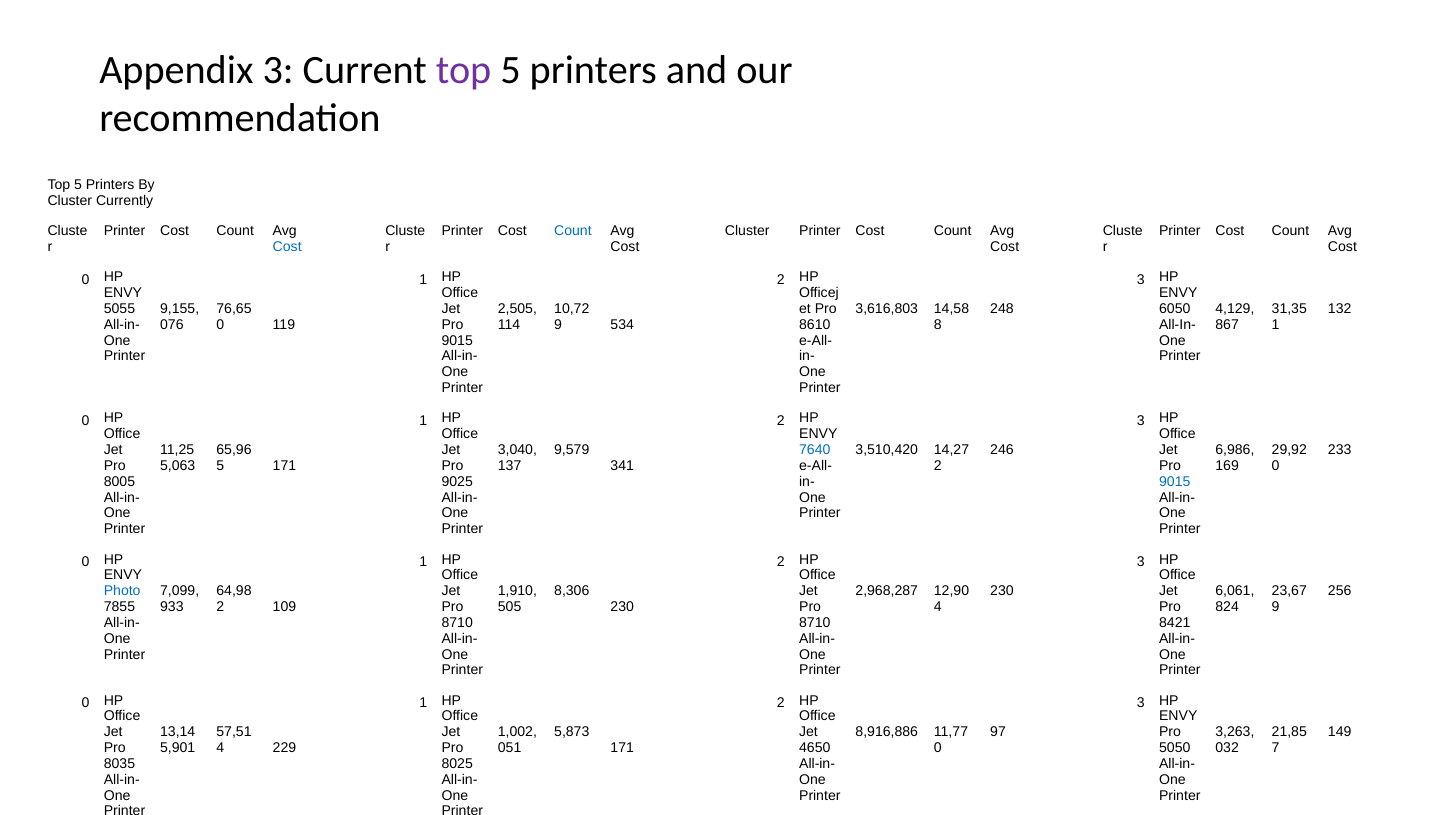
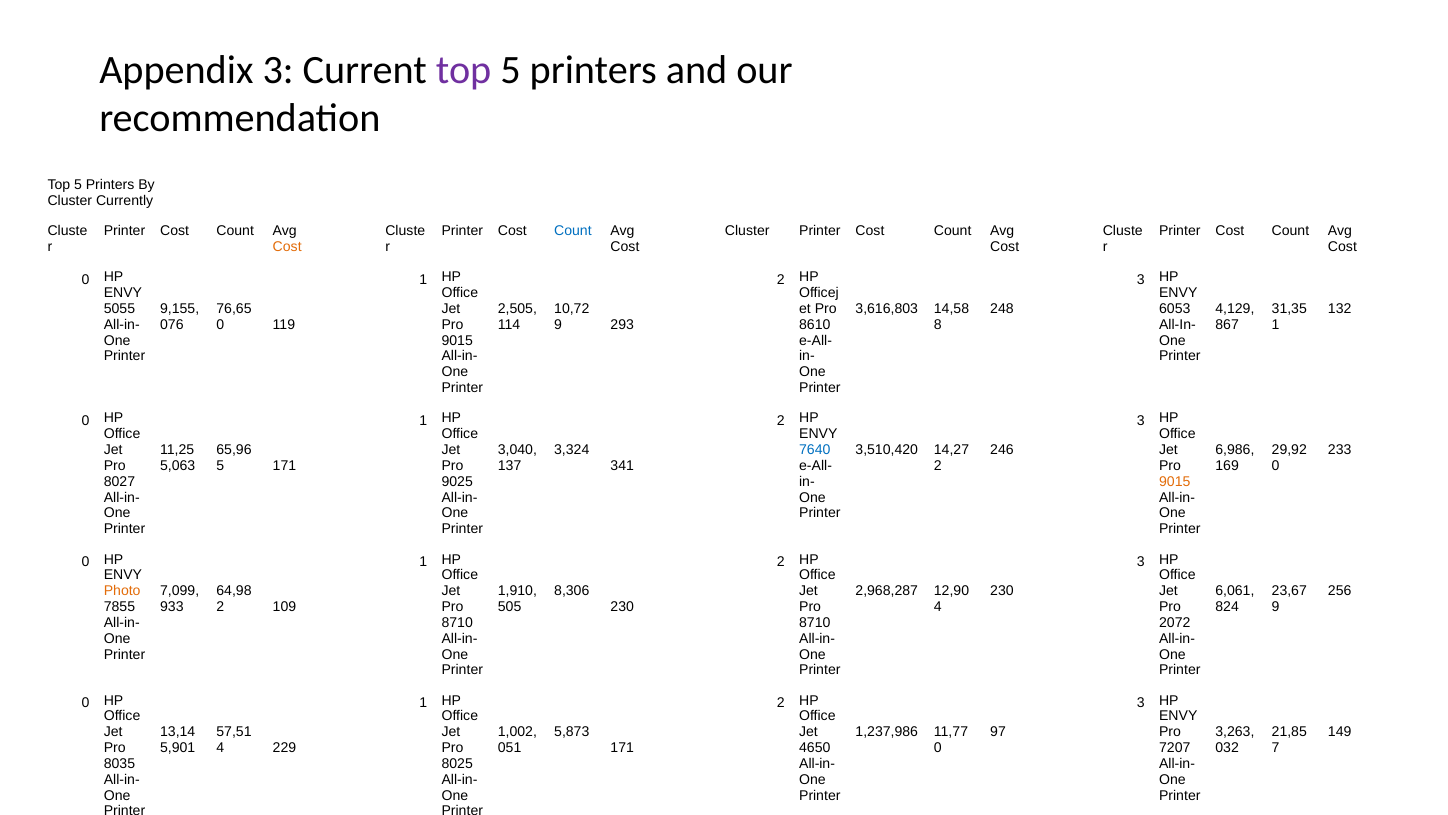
Cost colour: blue -> orange (287, 247)
6050: 6050 -> 6053 (1175, 309)
534: 534 -> 293 (622, 324)
9,579: 9,579 -> 3,324 (572, 450)
8005: 8005 -> 8027 (119, 481)
9015 colour: blue -> orange (1175, 481)
Photo colour: blue -> orange (122, 591)
8421: 8421 -> 2072 (1175, 622)
8,916,886: 8,916,886 -> 1,237,986 (887, 732)
5050: 5050 -> 7207 (1175, 748)
